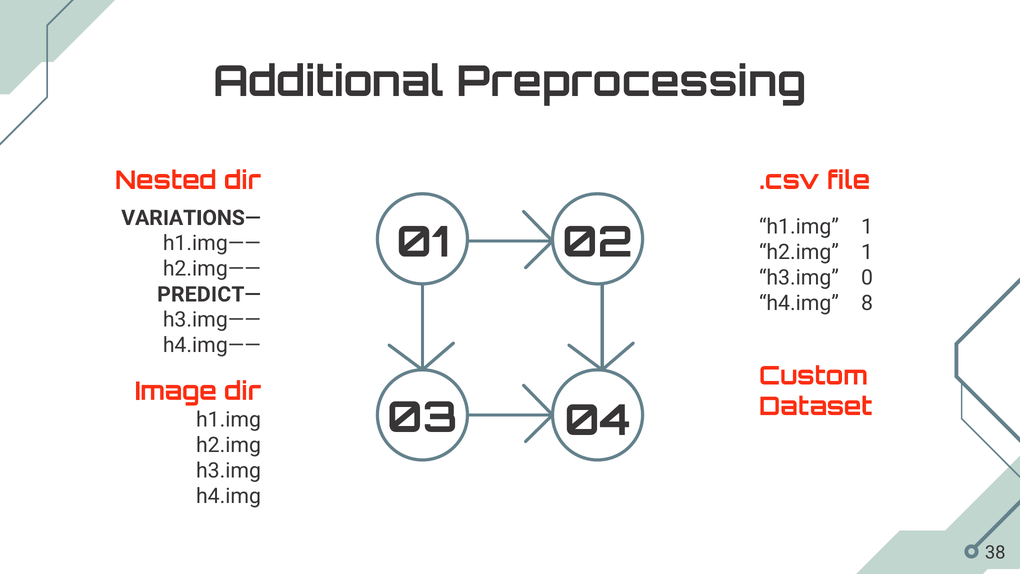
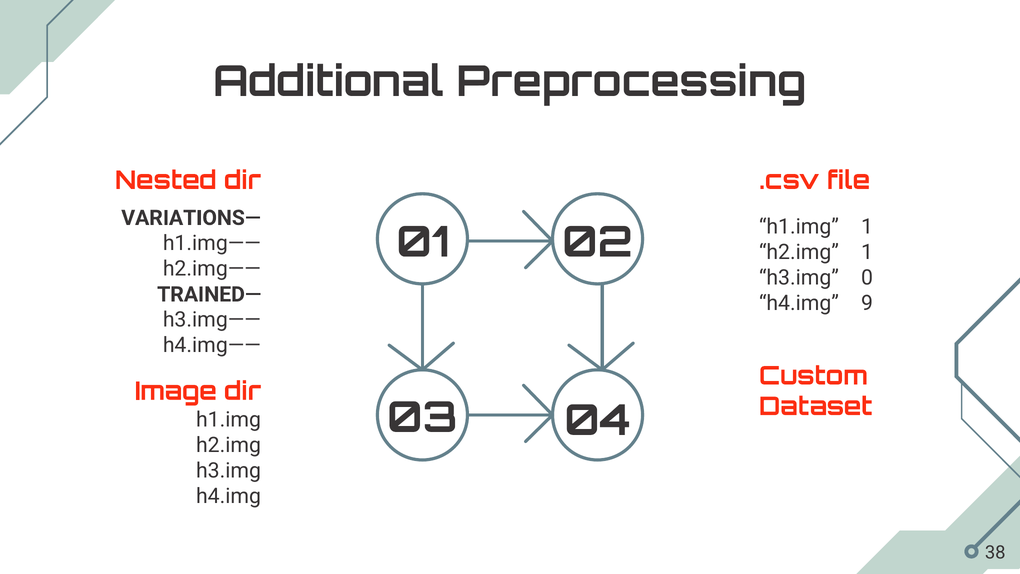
PREDICT—: PREDICT— -> TRAINED— (209, 294)
8: 8 -> 9 (867, 303)
